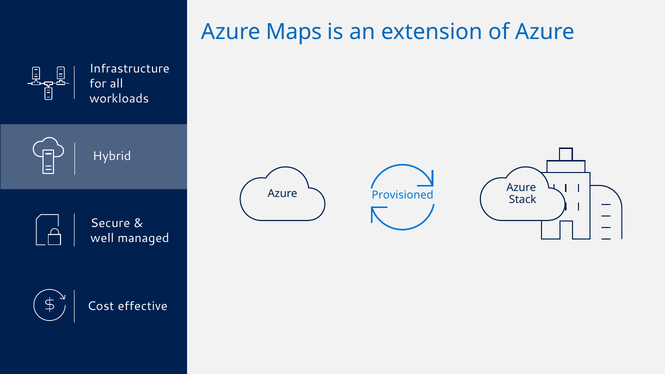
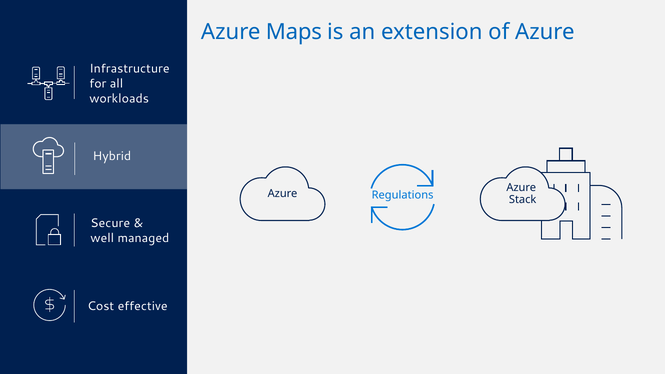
Provisioned: Provisioned -> Regulations (403, 195)
